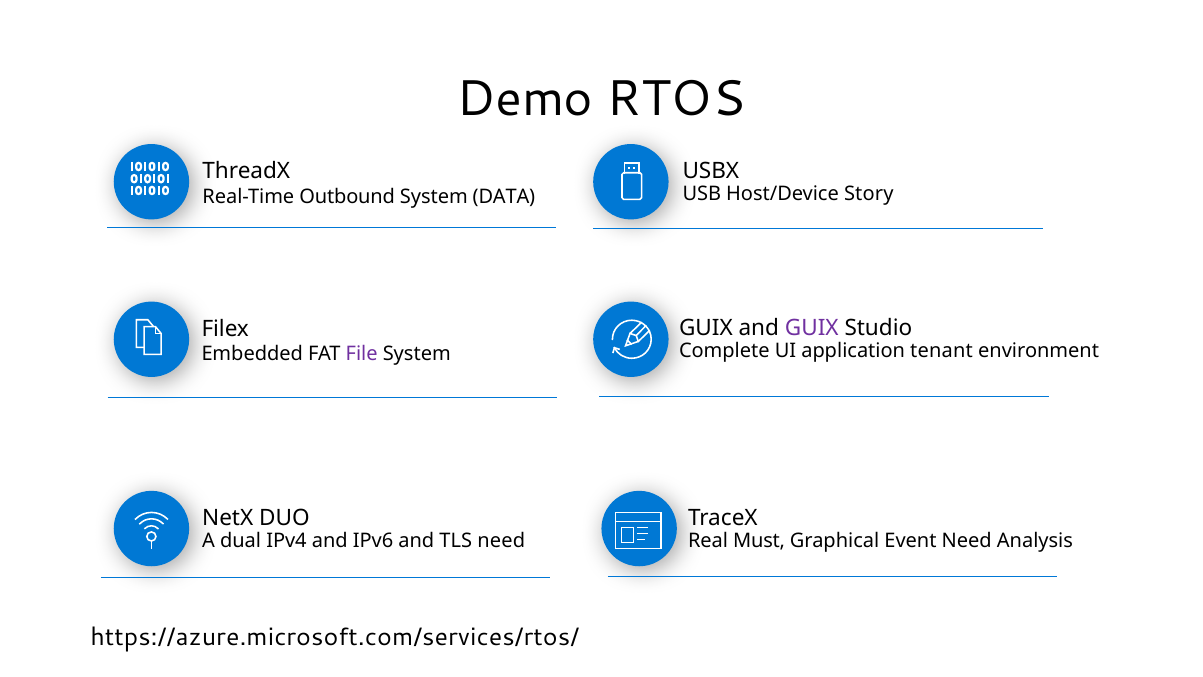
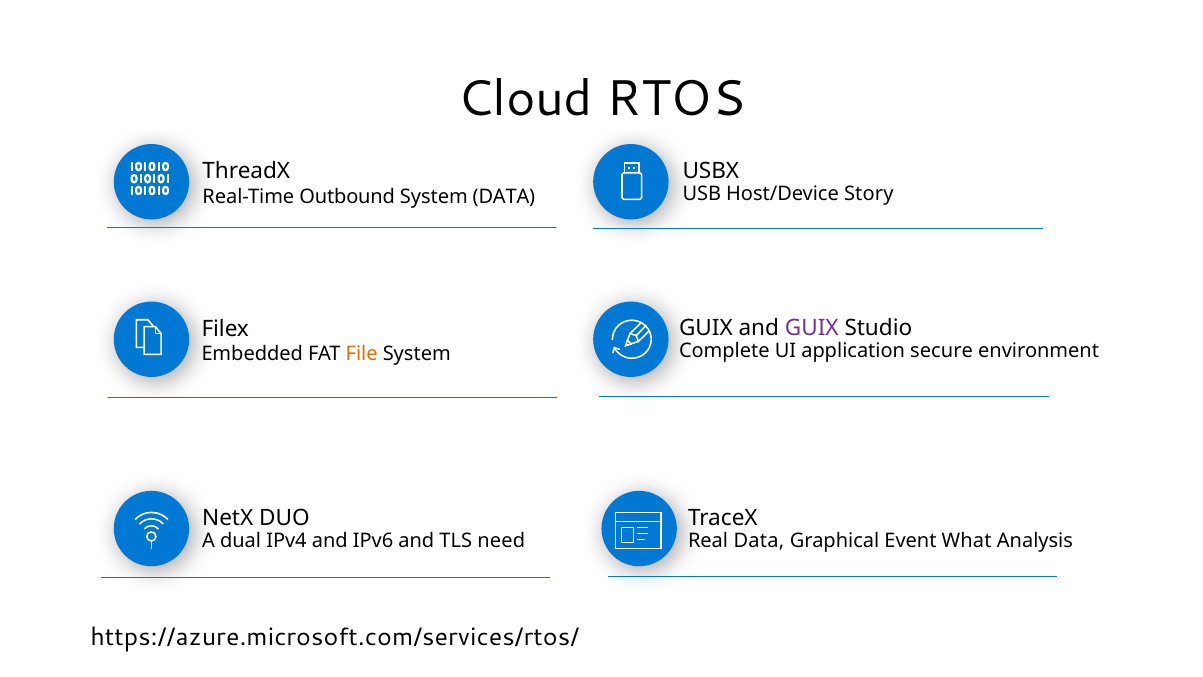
Demo: Demo -> Cloud (525, 99)
tenant: tenant -> secure (942, 351)
File colour: purple -> orange (362, 354)
Must: Must -> Data (759, 540)
Event Need: Need -> What (967, 540)
